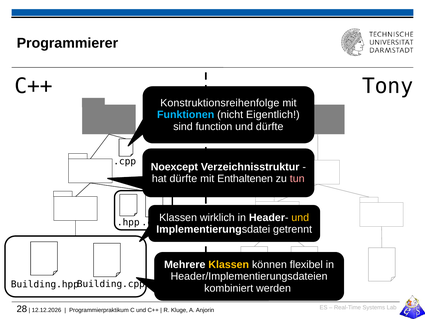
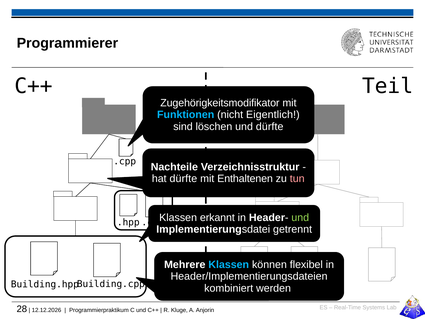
Tony: Tony -> Teil (388, 86)
Konstruktionsreihenfolge: Konstruktionsreihenfolge -> Zugehörigkeitsmodifikator (220, 103)
function: function -> löschen (214, 127)
Noexcept: Noexcept -> Nachteile (174, 167)
wirklich: wirklich -> erkannt (217, 217)
und colour: yellow -> light green (300, 217)
Klassen colour: yellow -> light blue (229, 264)
